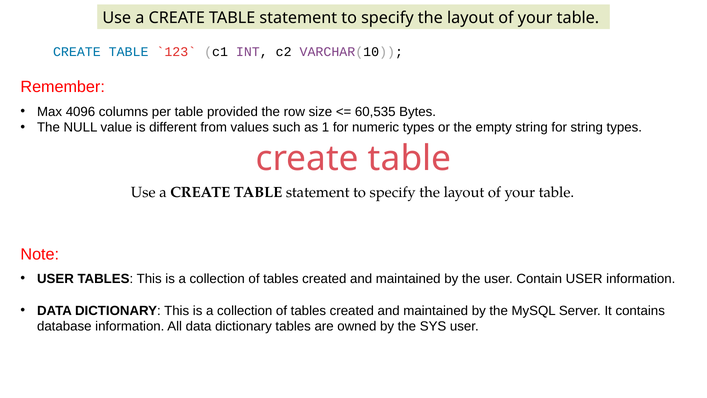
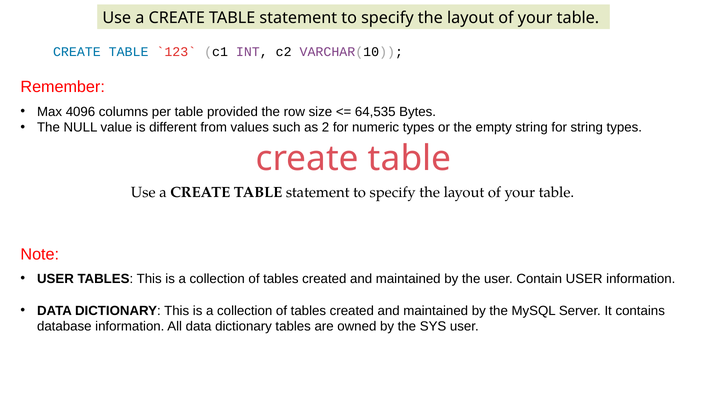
60,535: 60,535 -> 64,535 (375, 112)
1: 1 -> 2 (326, 127)
